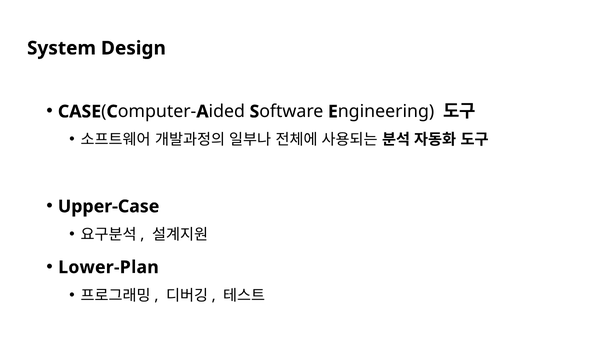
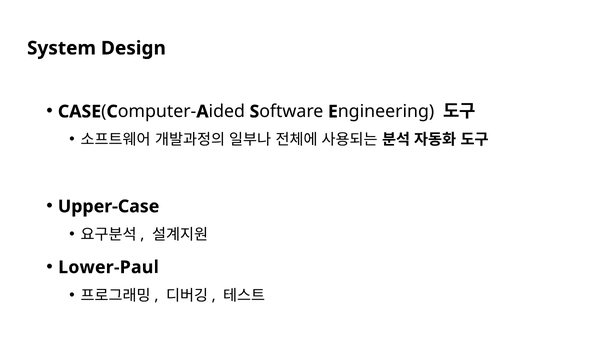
Lower-Plan: Lower-Plan -> Lower-Paul (108, 268)
